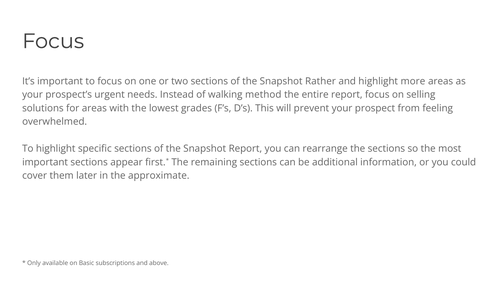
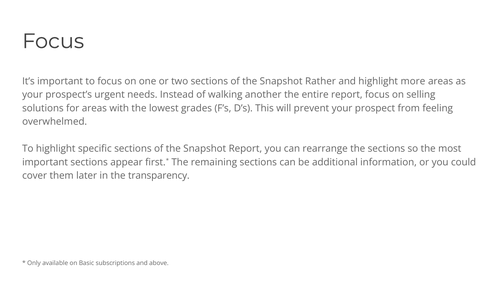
method: method -> another (263, 94)
approximate: approximate -> transparency (159, 175)
